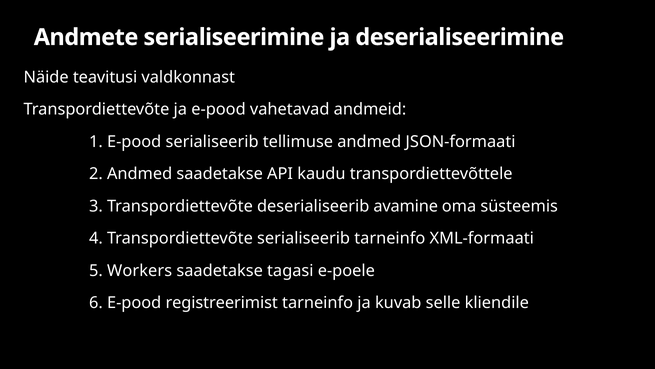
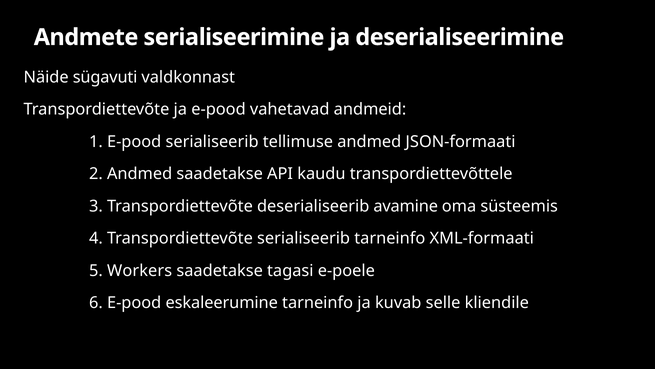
teavitusi: teavitusi -> sügavuti (105, 77)
registreerimist: registreerimist -> eskaleerumine (222, 303)
